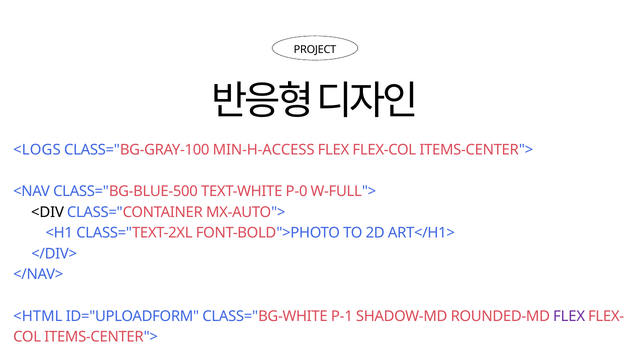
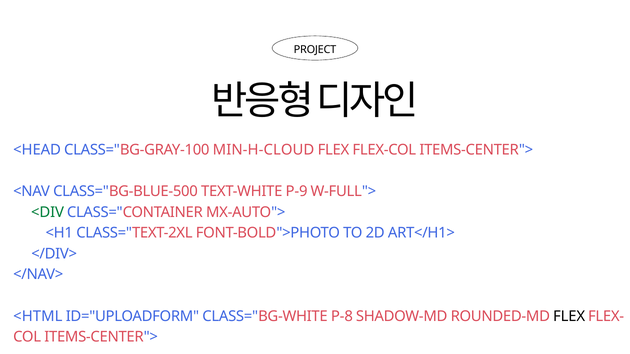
<LOGS: <LOGS -> <HEAD (37, 150)
MIN-H-ACCESS: MIN-H-ACCESS -> MIN-H-CLOUD (264, 150)
P-0: P-0 -> P-9 (297, 192)
<DIV colour: black -> green (48, 212)
P-1: P-1 -> P-8 (342, 316)
FLEX colour: purple -> black (569, 316)
